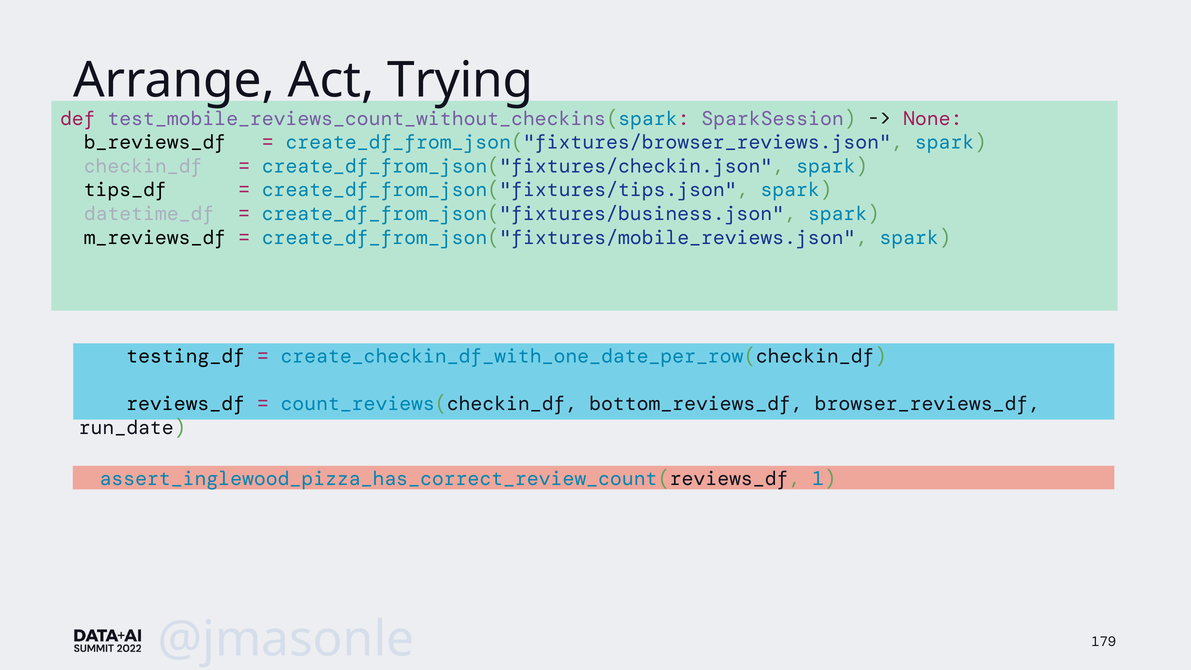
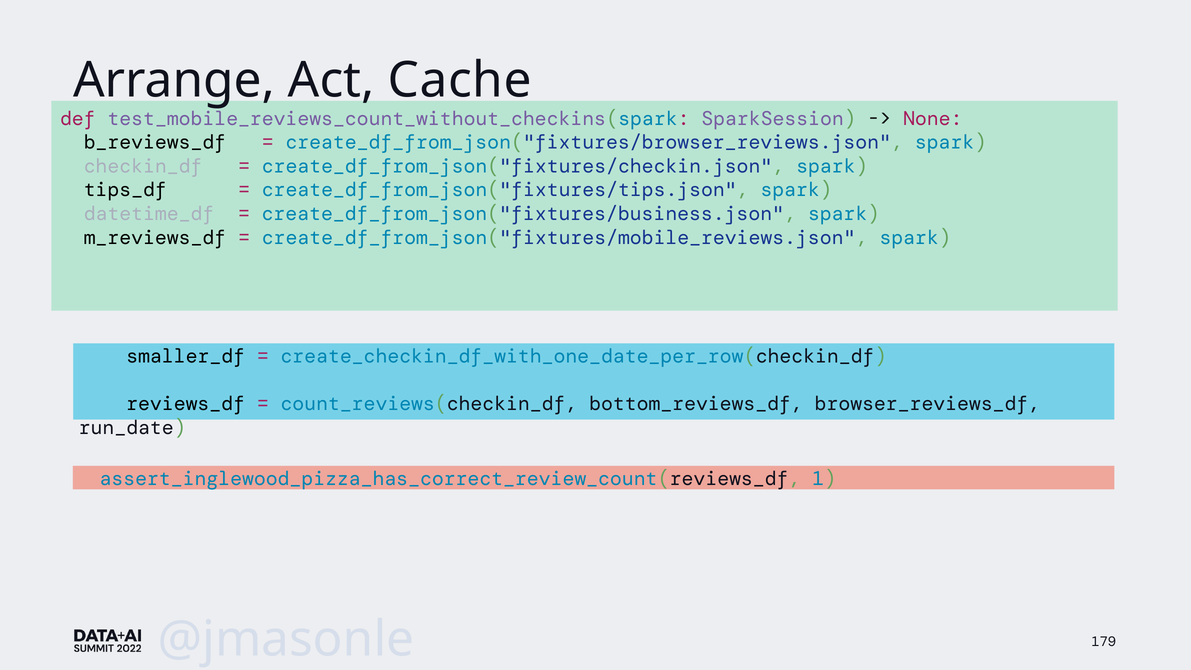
Trying: Trying -> Cache (460, 81)
testing_df: testing_df -> smaller_df (186, 356)
